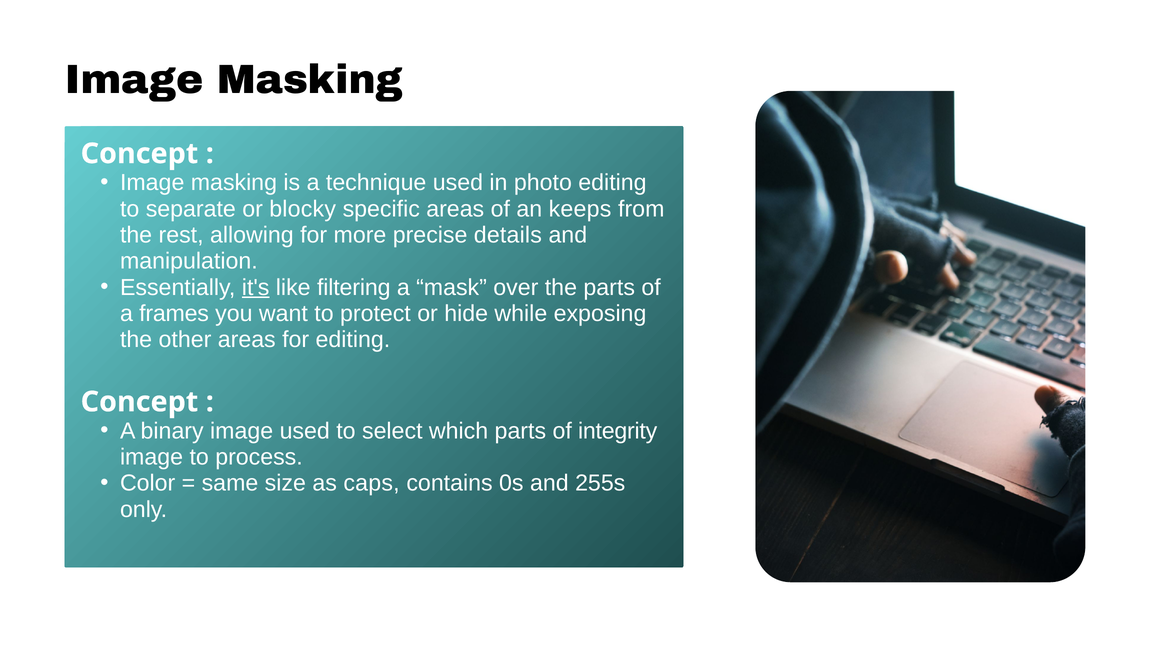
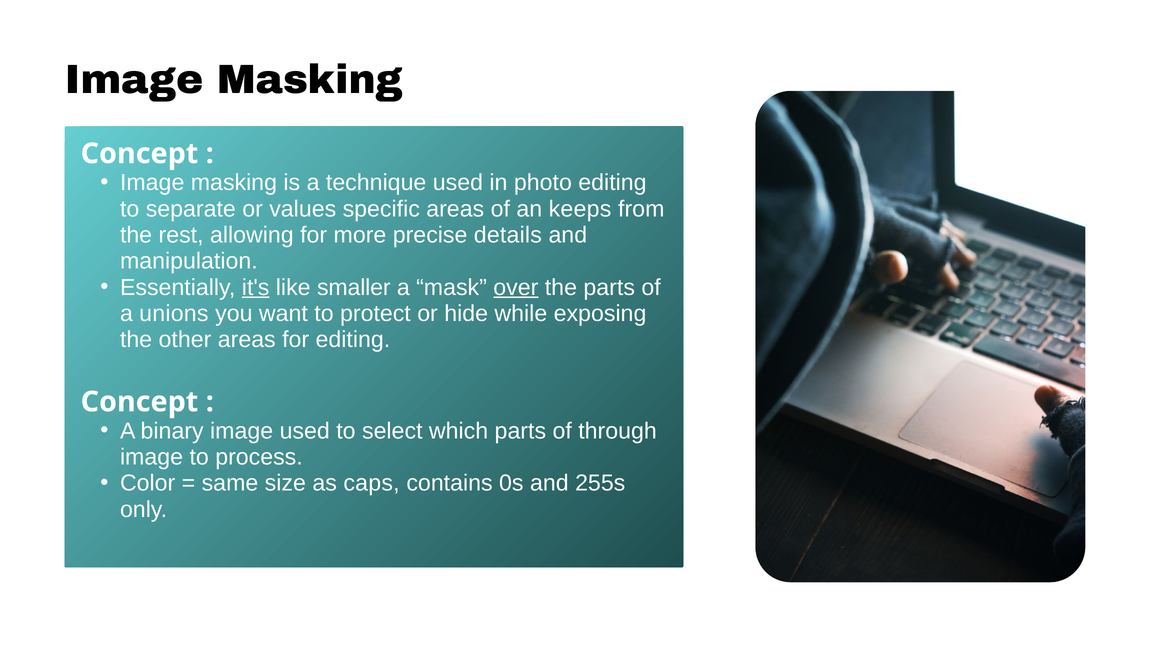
blocky: blocky -> values (303, 209)
filtering: filtering -> smaller (354, 287)
over underline: none -> present (516, 287)
frames: frames -> unions (174, 314)
integrity: integrity -> through (618, 431)
